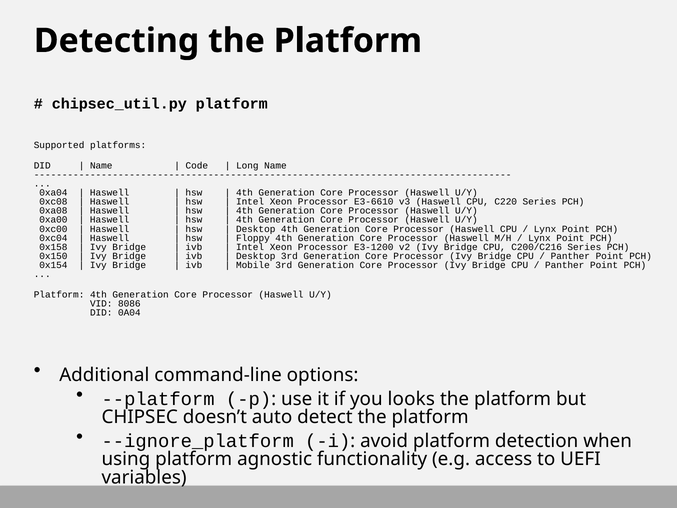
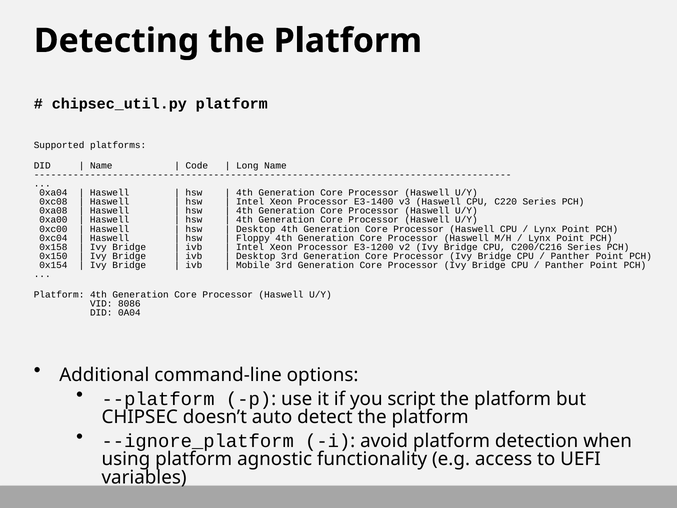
E3-6610: E3-6610 -> E3-1400 (374, 202)
looks: looks -> script (411, 399)
